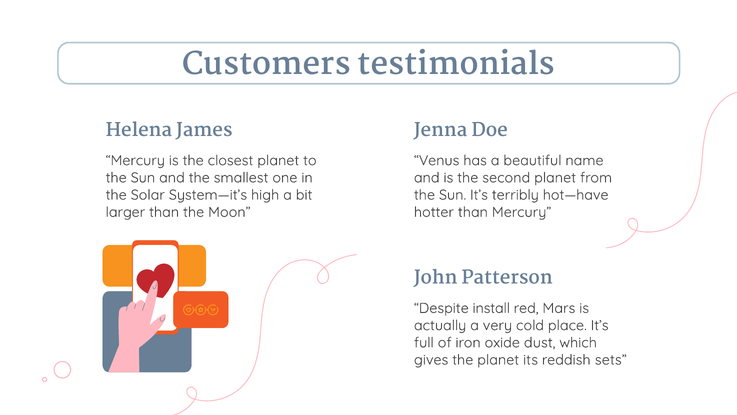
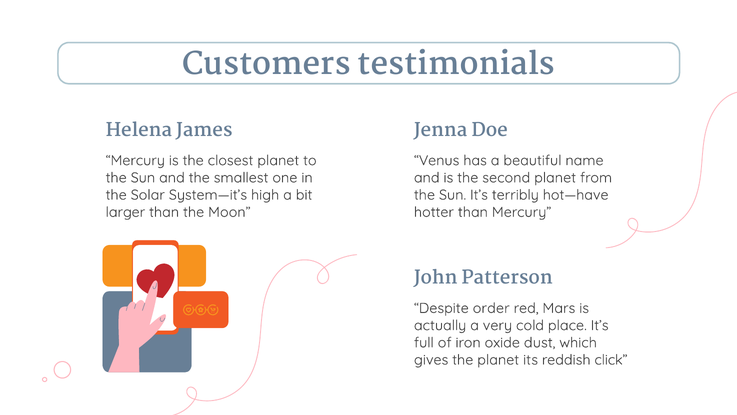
install: install -> order (491, 308)
sets: sets -> click (611, 360)
